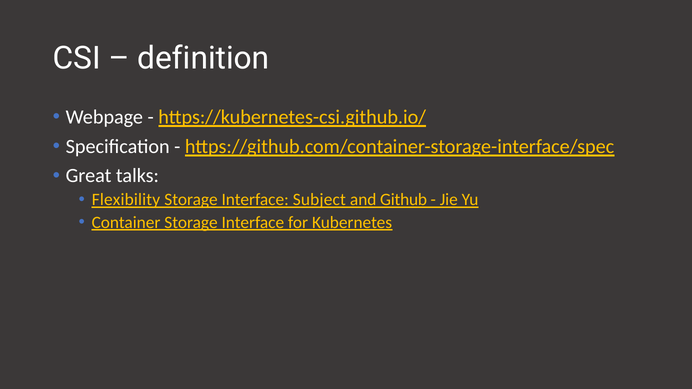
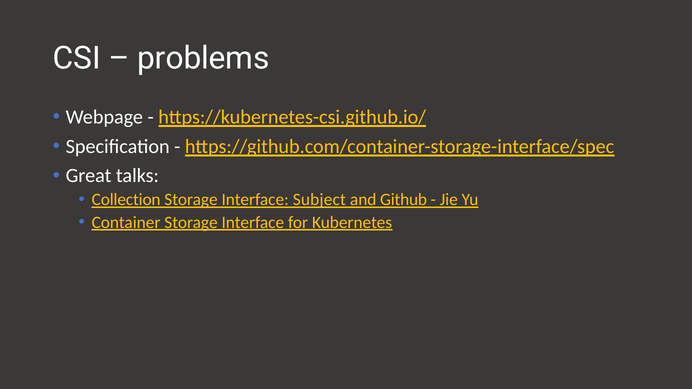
definition: definition -> problems (203, 58)
Flexibility: Flexibility -> Collection (126, 200)
